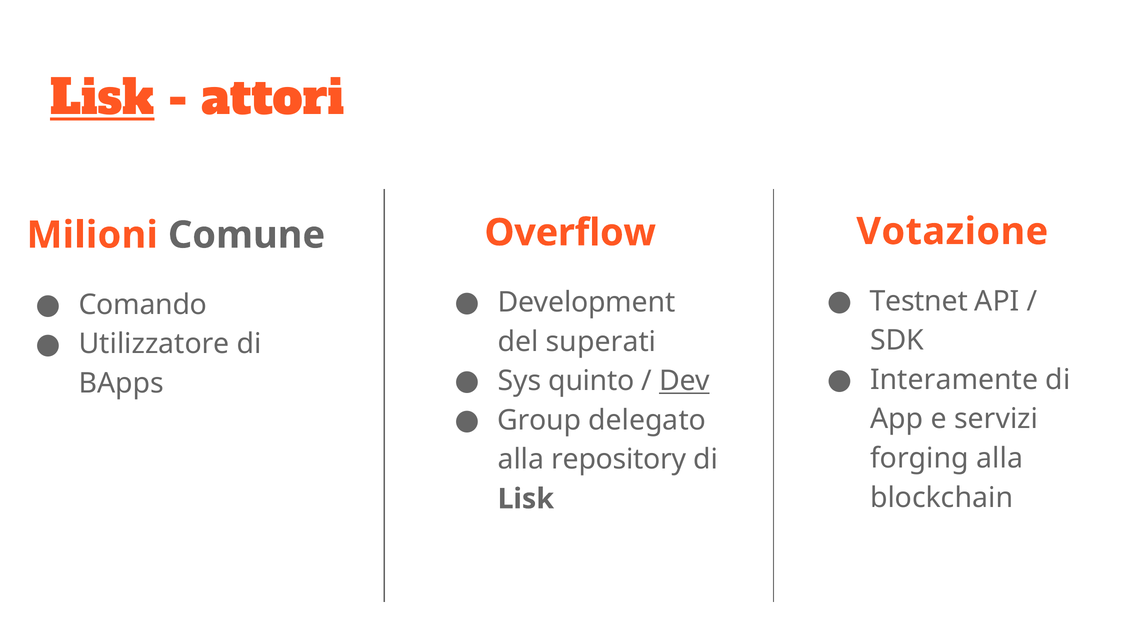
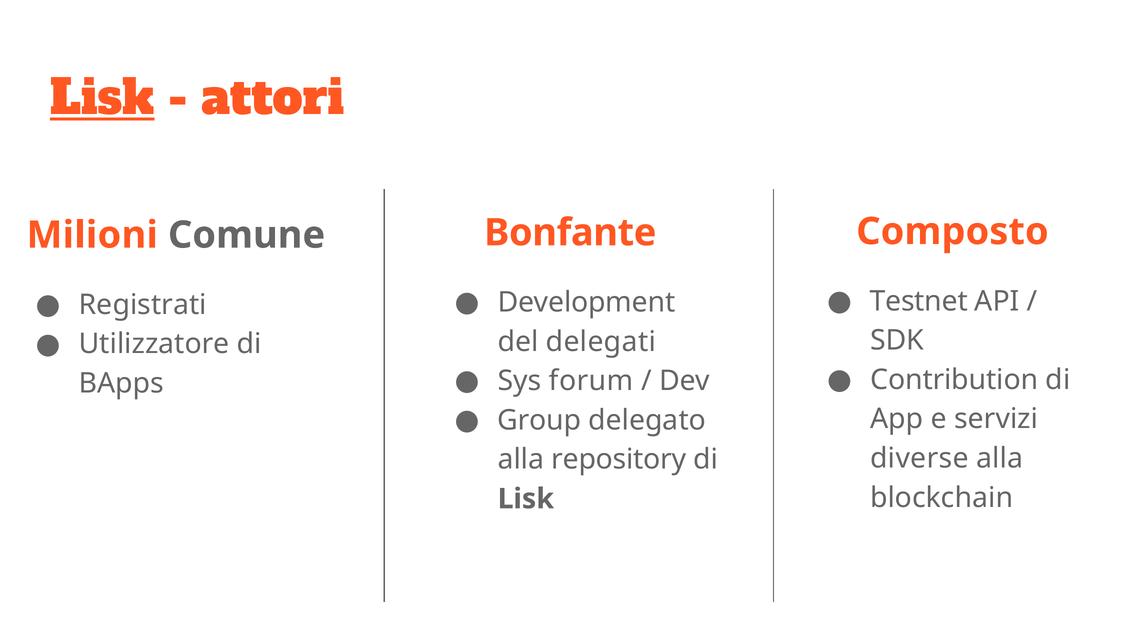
Votazione: Votazione -> Composto (952, 231)
Overflow: Overflow -> Bonfante (570, 233)
Comando: Comando -> Registrati (143, 305)
superati: superati -> delegati (601, 341)
Interamente: Interamente -> Contribution (954, 380)
quinto: quinto -> forum (591, 381)
Dev underline: present -> none (684, 381)
forging: forging -> diverse (919, 458)
